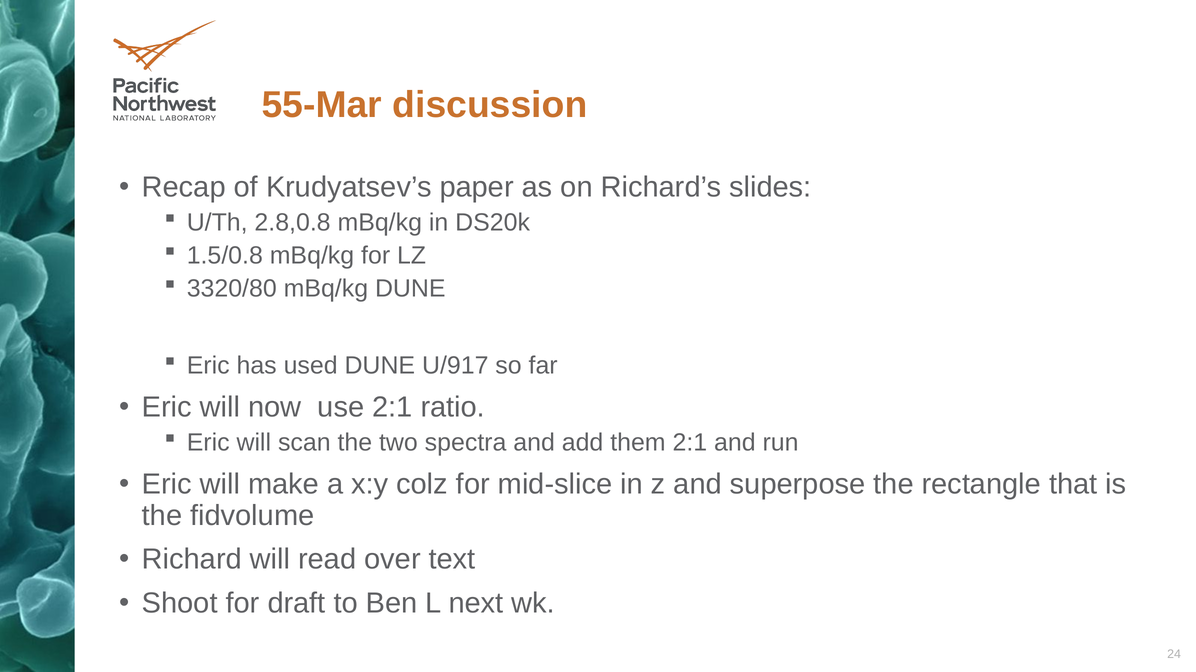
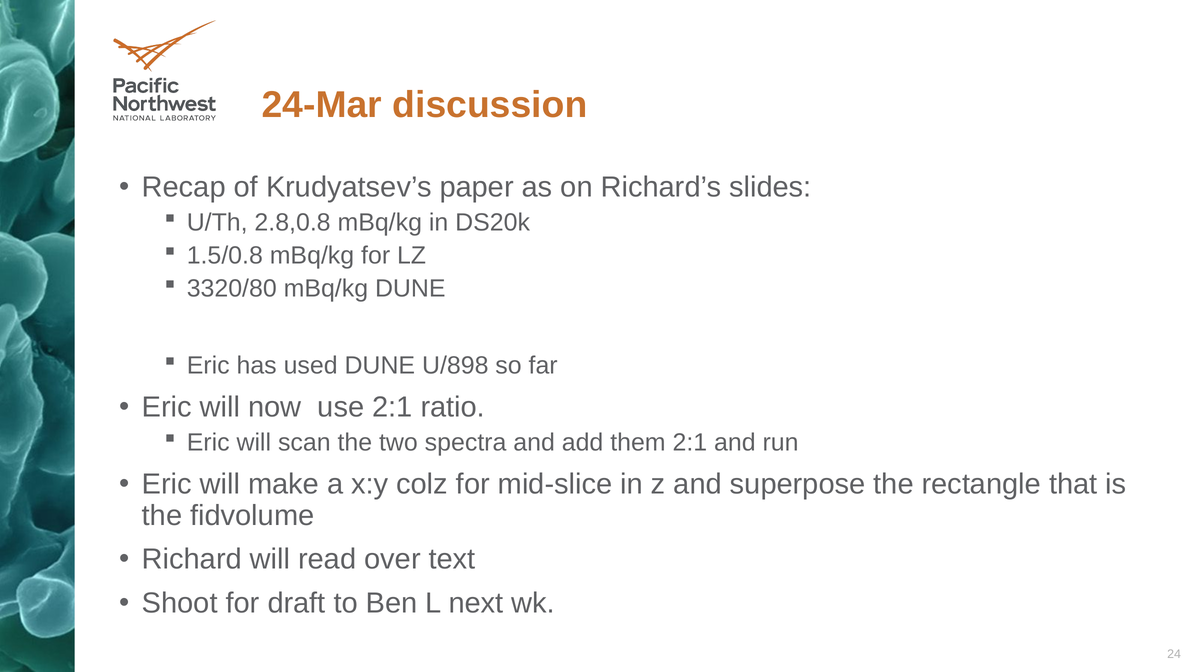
55-Mar: 55-Mar -> 24-Mar (322, 105)
U/917: U/917 -> U/898 (455, 366)
